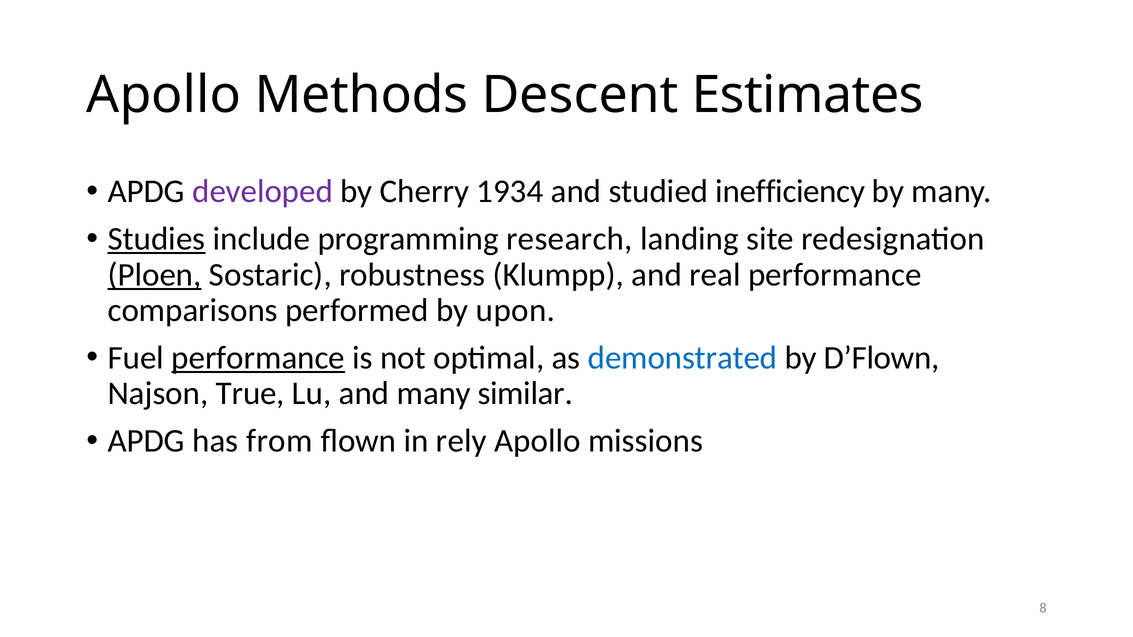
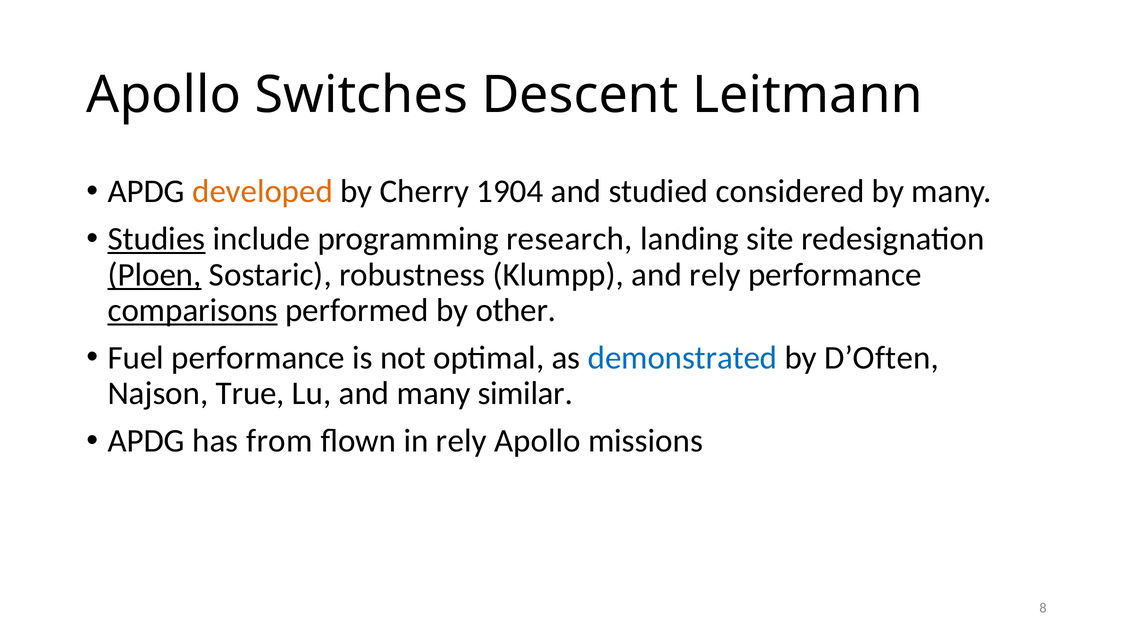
Methods: Methods -> Switches (361, 95)
Estimates: Estimates -> Leitmann (807, 95)
developed colour: purple -> orange (263, 192)
1934: 1934 -> 1904 (510, 192)
inefficiency: inefficiency -> considered (790, 192)
and real: real -> rely (715, 275)
comparisons underline: none -> present (193, 310)
upon: upon -> other (516, 310)
performance underline: present -> none (258, 358)
D’Flown: D’Flown -> D’Often (881, 358)
